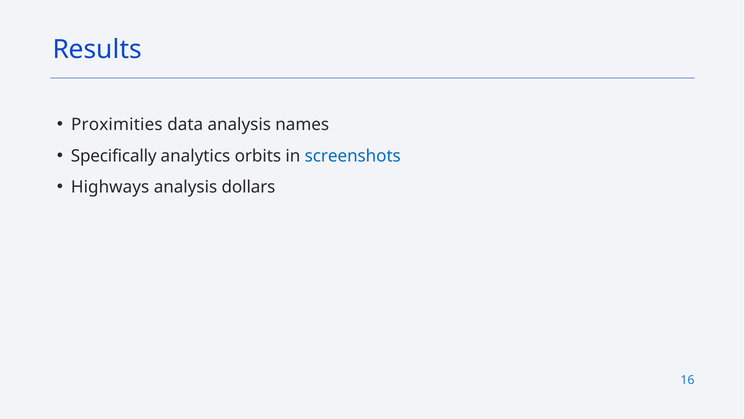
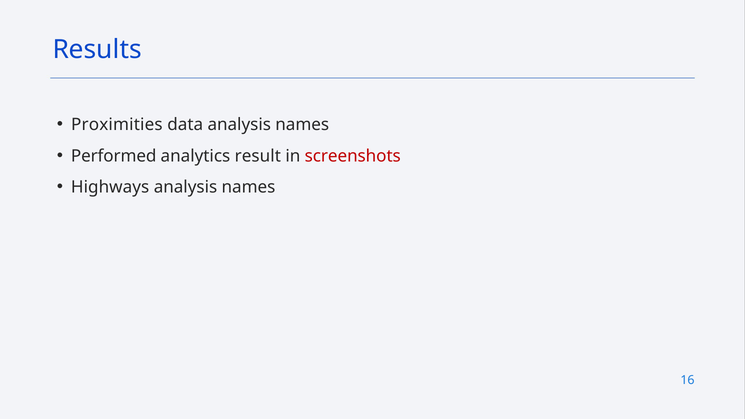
Specifically: Specifically -> Performed (114, 156)
orbits: orbits -> result (258, 156)
screenshots colour: blue -> red (353, 156)
dollars: dollars -> names (248, 187)
